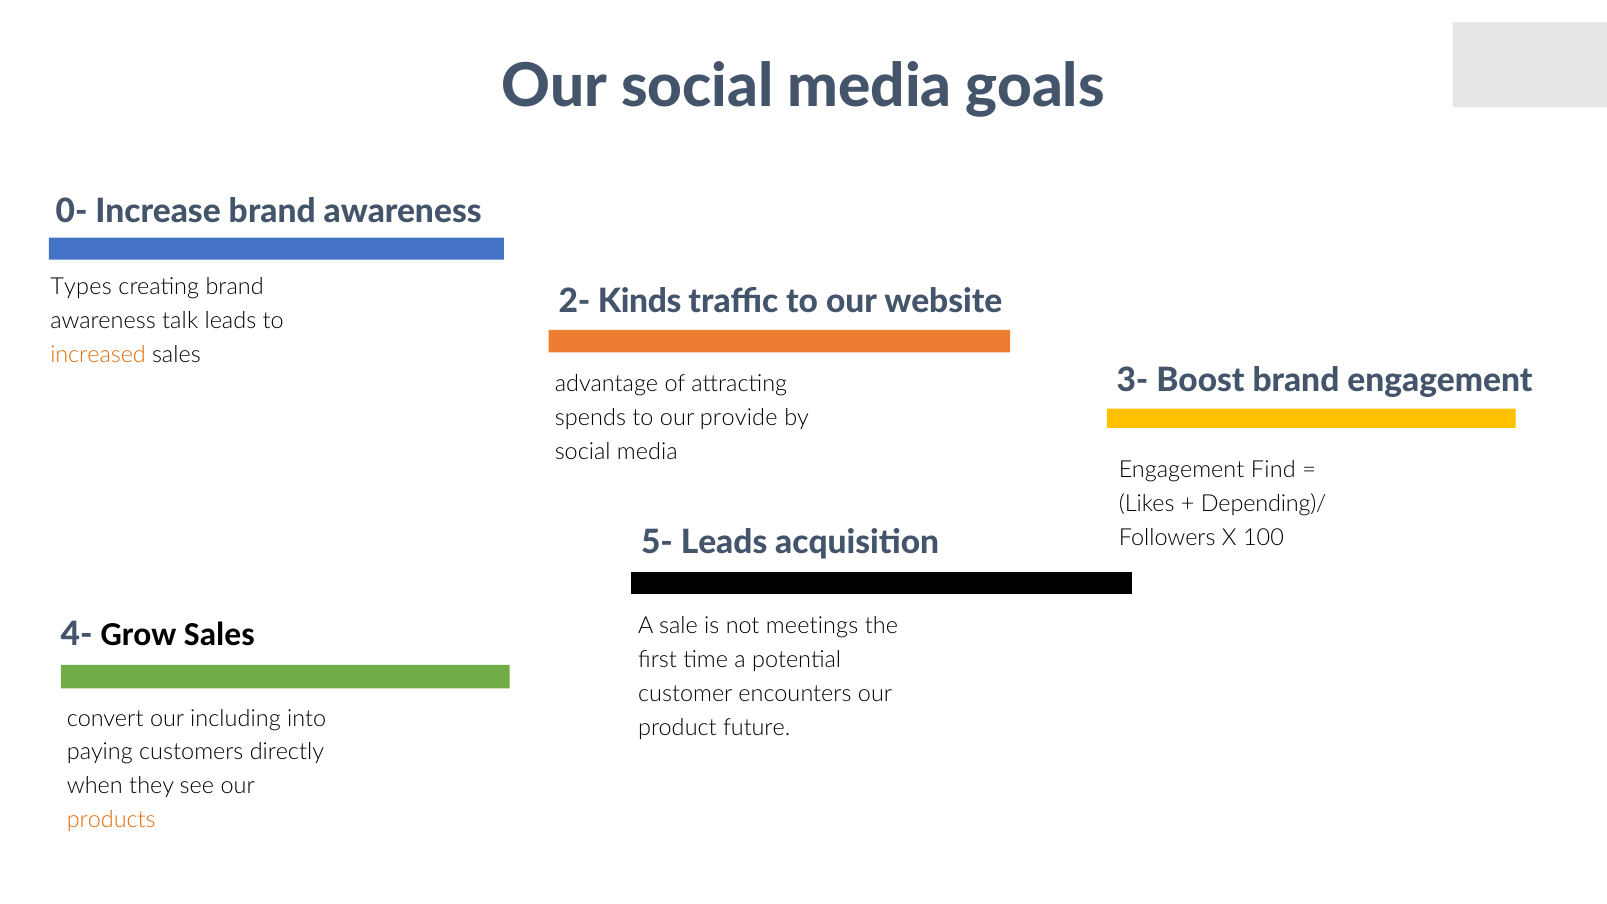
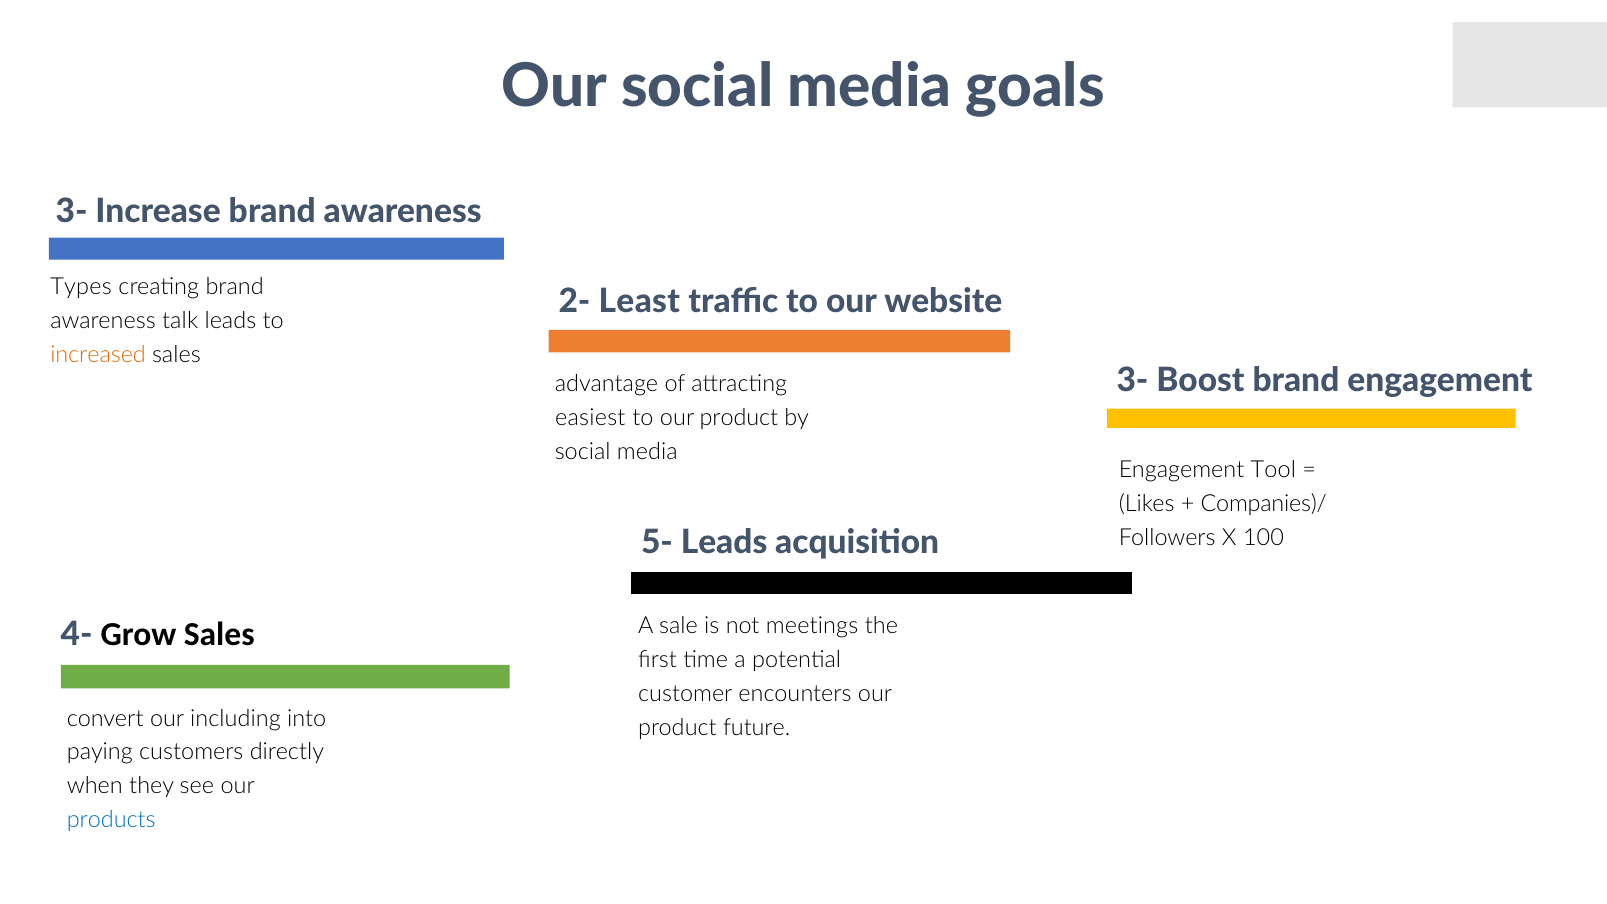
0-: 0- -> 3- (72, 211)
Kinds: Kinds -> Least (639, 301)
spends: spends -> easiest (590, 417)
to our provide: provide -> product (739, 417)
Find: Find -> Tool (1273, 470)
Depending)/: Depending)/ -> Companies)/ (1264, 504)
products colour: orange -> blue (111, 820)
